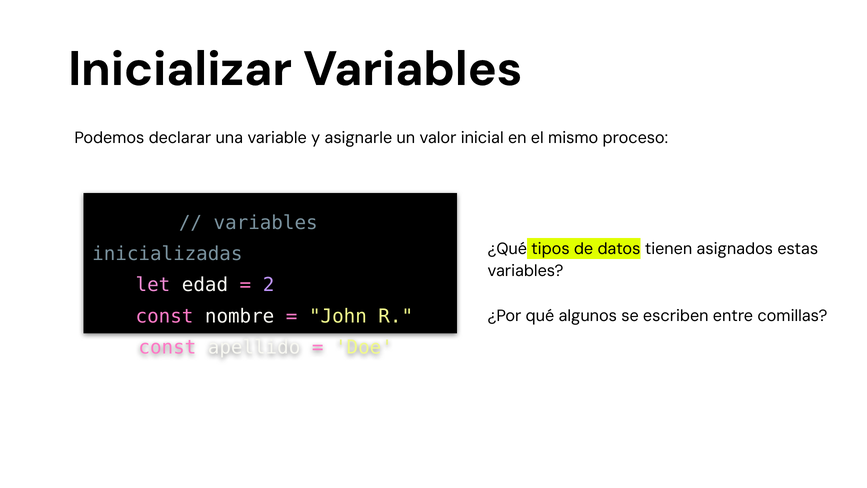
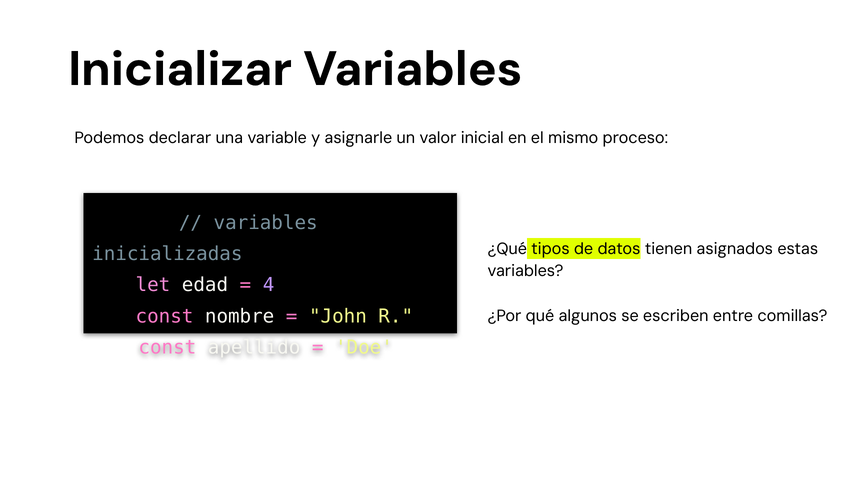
2: 2 -> 4 (269, 285)
